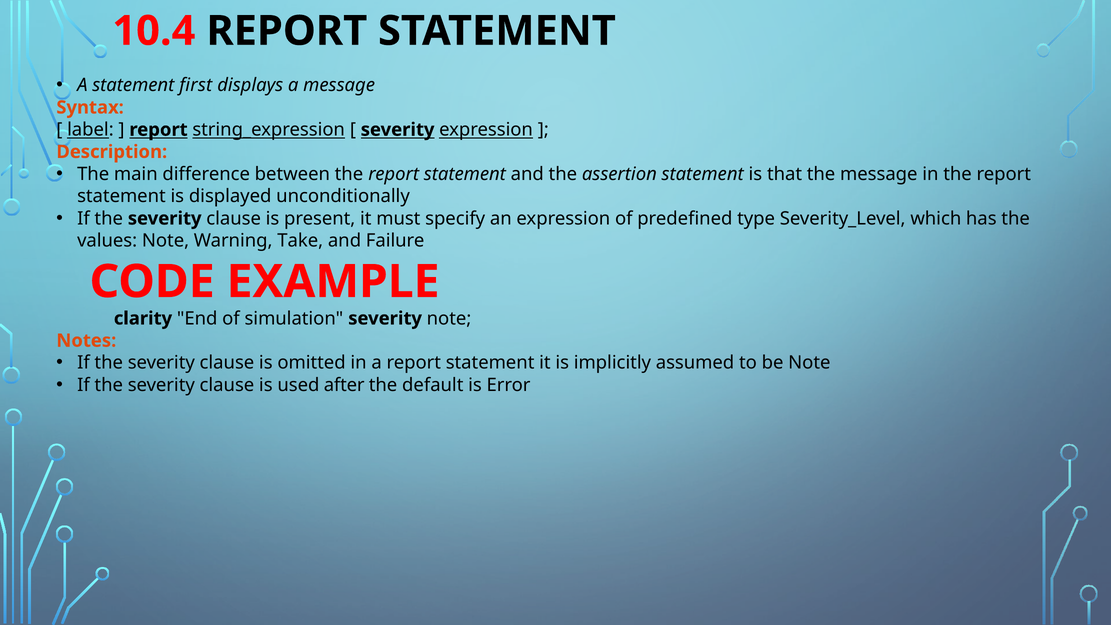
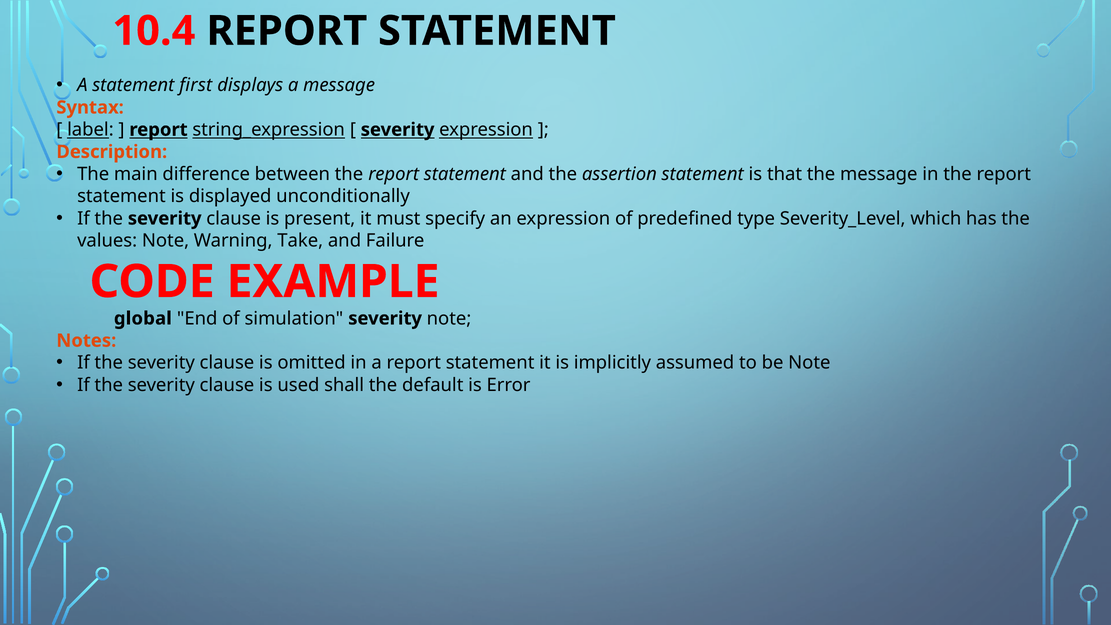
clarity: clarity -> global (143, 318)
after: after -> shall (344, 385)
